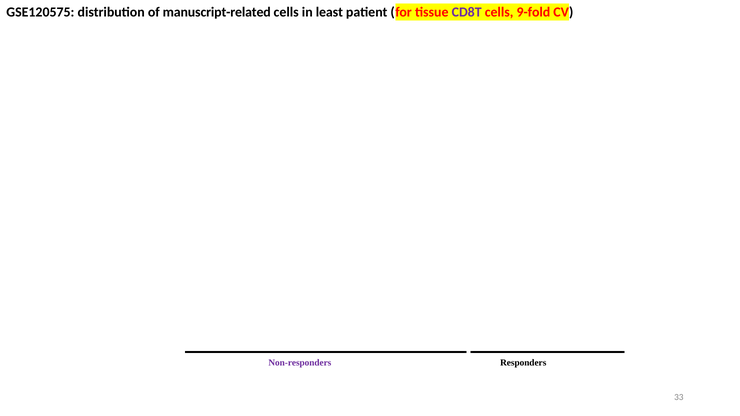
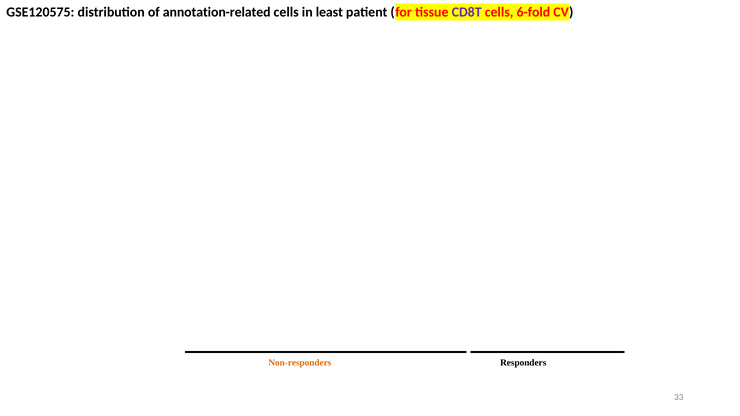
manuscript-related: manuscript-related -> annotation-related (217, 12)
9-fold: 9-fold -> 6-fold (533, 12)
Non-responders colour: purple -> orange (300, 363)
